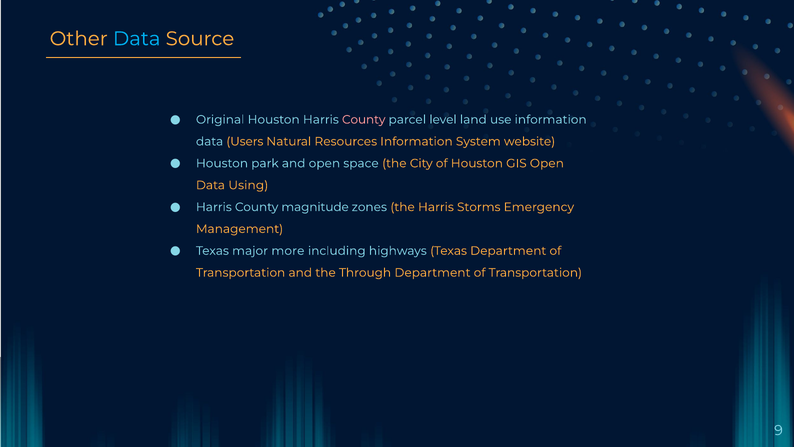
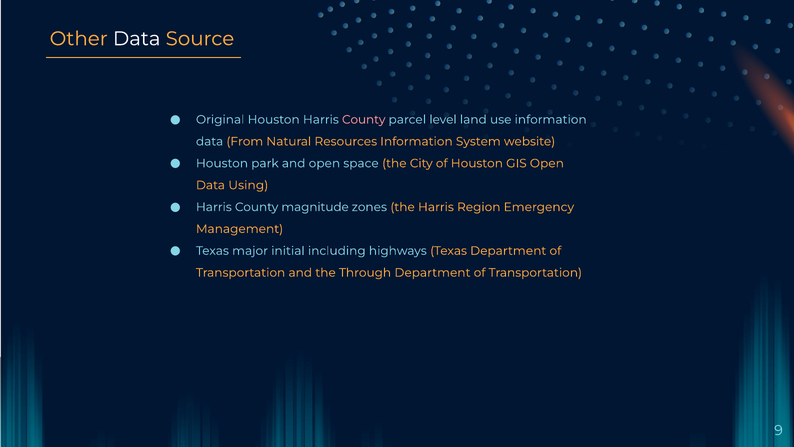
Data colour: light blue -> white (137, 39)
Users: Users -> From (245, 141)
Storms: Storms -> Region (479, 207)
more: more -> initial (288, 251)
